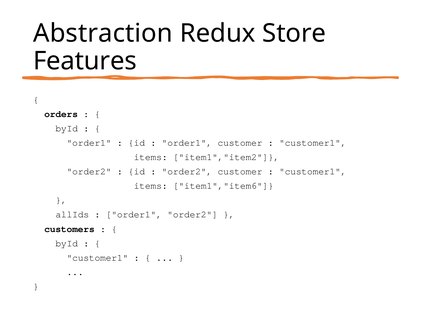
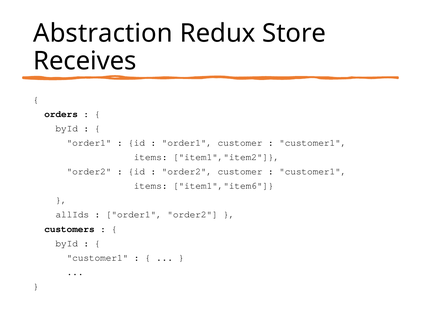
Features: Features -> Receives (85, 61)
